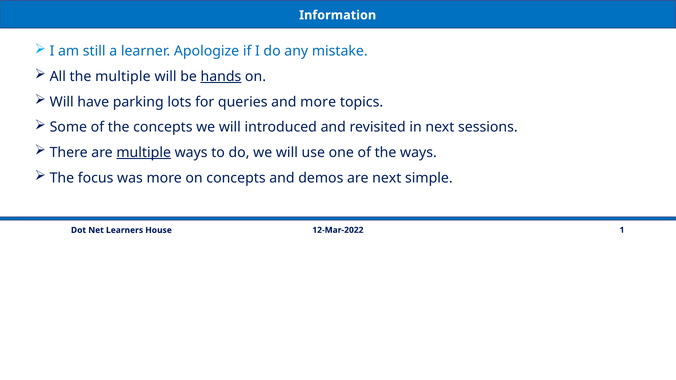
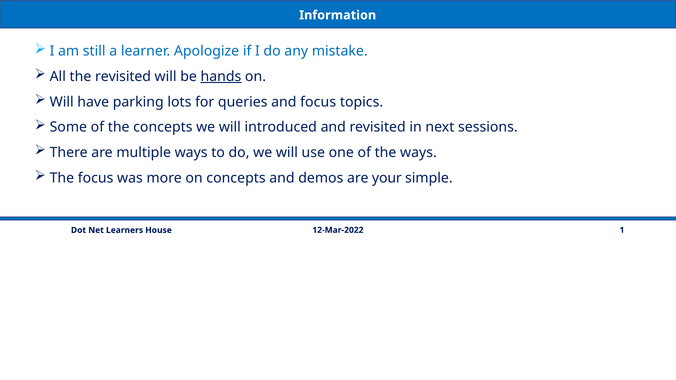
the multiple: multiple -> revisited (123, 77)
and more: more -> focus (318, 102)
multiple underline: present -> none (144, 153)
are next: next -> your (387, 178)
